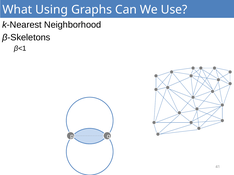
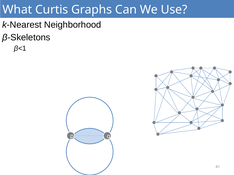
Using: Using -> Curtis (52, 10)
